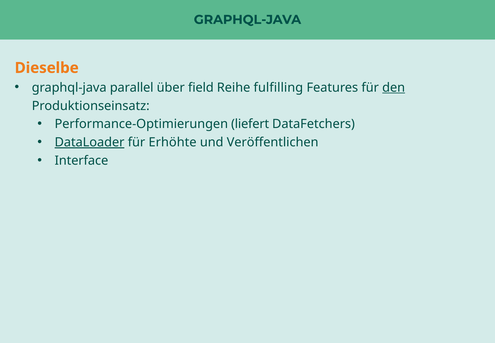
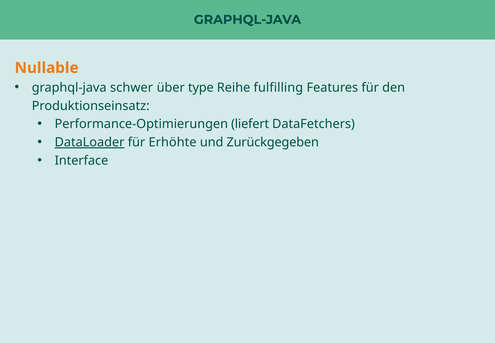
Dieselbe: Dieselbe -> Nullable (47, 68)
parallel: parallel -> schwer (132, 87)
field: field -> type (201, 87)
den underline: present -> none (394, 87)
Veröffentlichen: Veröffentlichen -> Zurückgegeben (273, 142)
